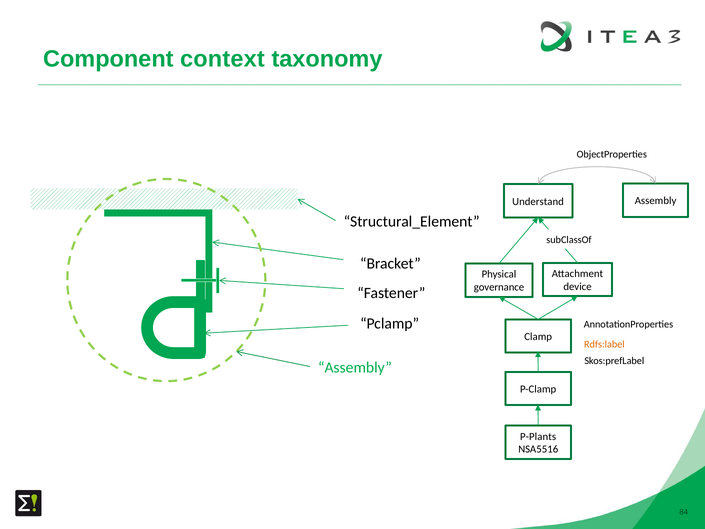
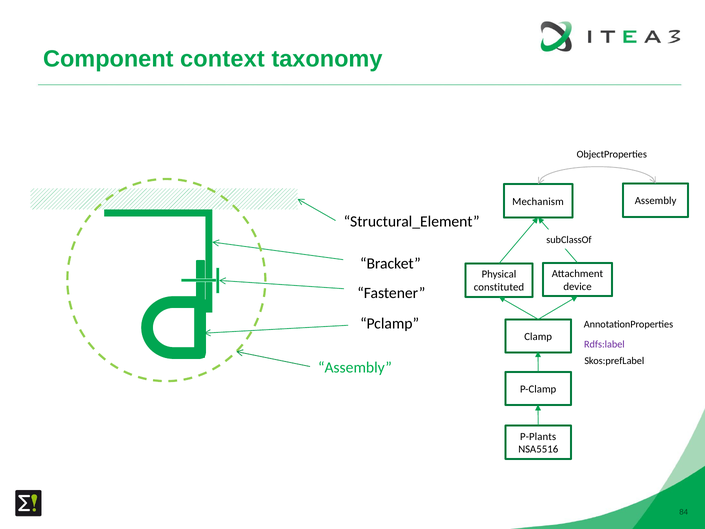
Understand: Understand -> Mechanism (538, 201)
governance: governance -> constituted (499, 287)
Rdfs:label colour: orange -> purple (604, 344)
